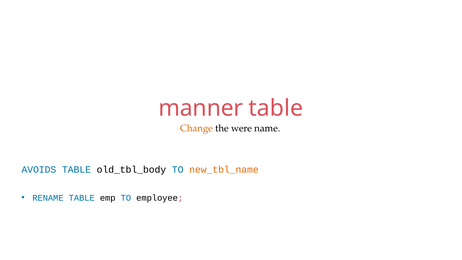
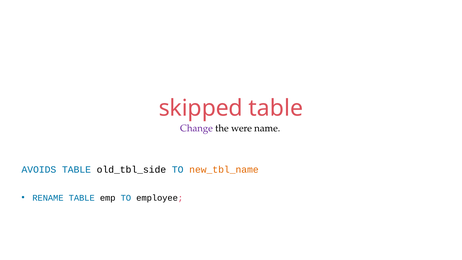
manner: manner -> skipped (201, 108)
Change colour: orange -> purple (196, 128)
old_tbl_body: old_tbl_body -> old_tbl_side (131, 169)
